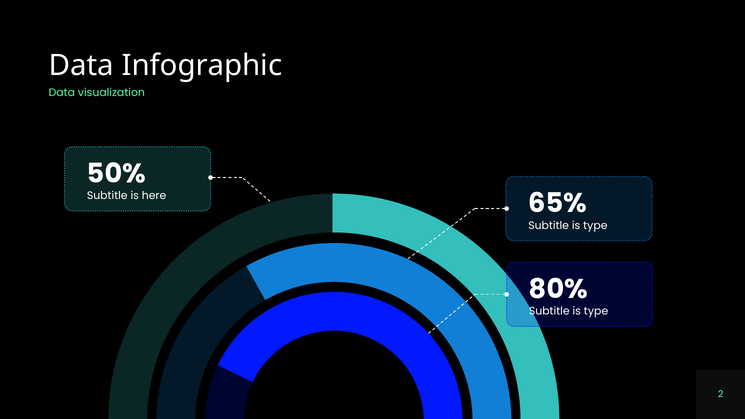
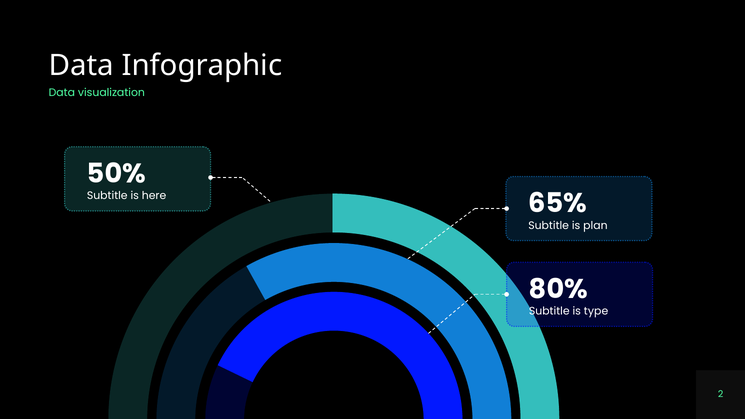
type: type -> plan (595, 226)
